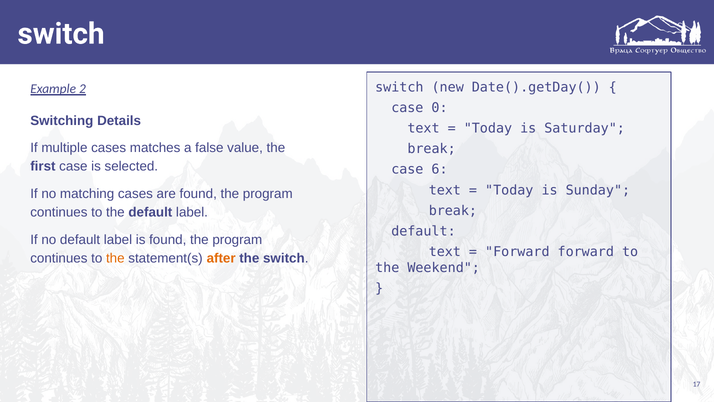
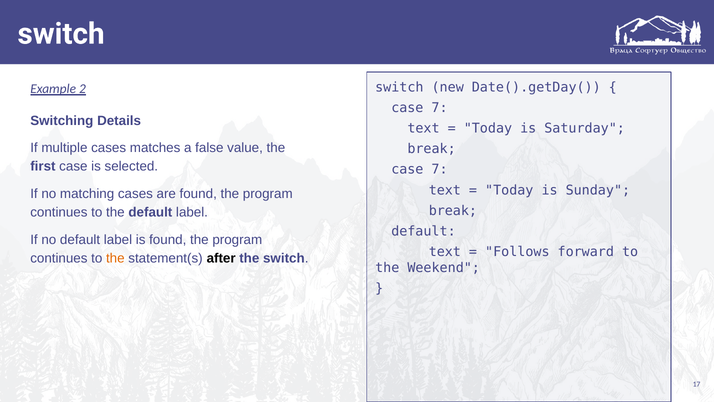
0: 0 -> 7 (440, 108)
6: 6 -> 7 (440, 169)
Forward: Forward -> Follows (517, 252)
after colour: orange -> black (221, 258)
